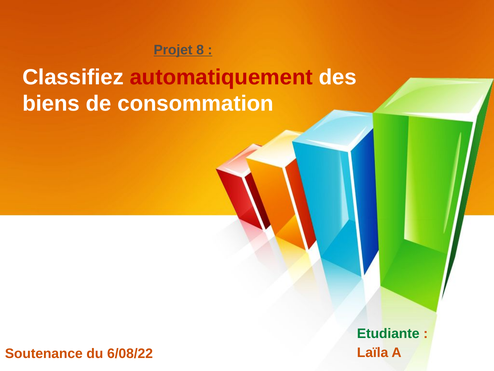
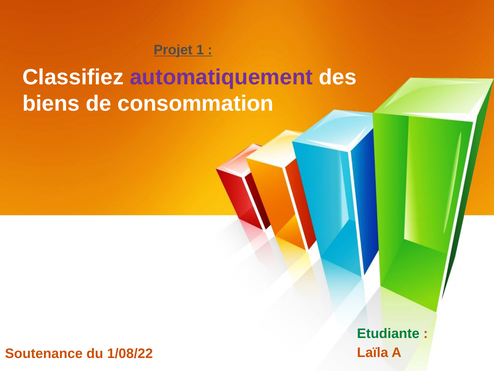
8: 8 -> 1 (200, 50)
automatiquement colour: red -> purple (221, 77)
6/08/22: 6/08/22 -> 1/08/22 (130, 353)
